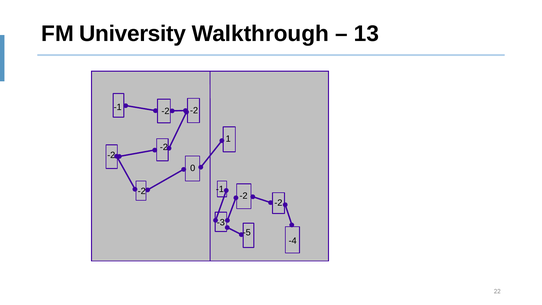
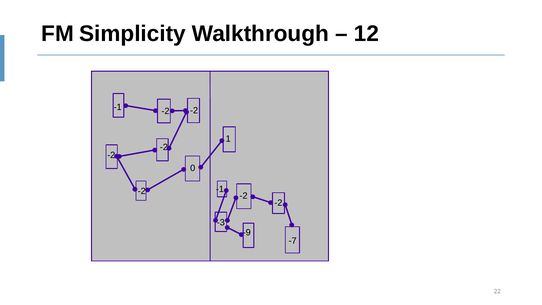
University: University -> Simplicity (133, 34)
13: 13 -> 12 (367, 34)
-5: -5 -> -9 (247, 232)
-4: -4 -> -7 (293, 241)
